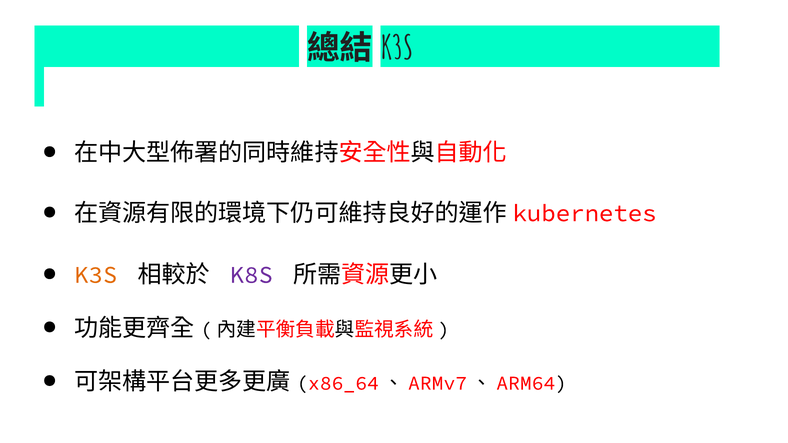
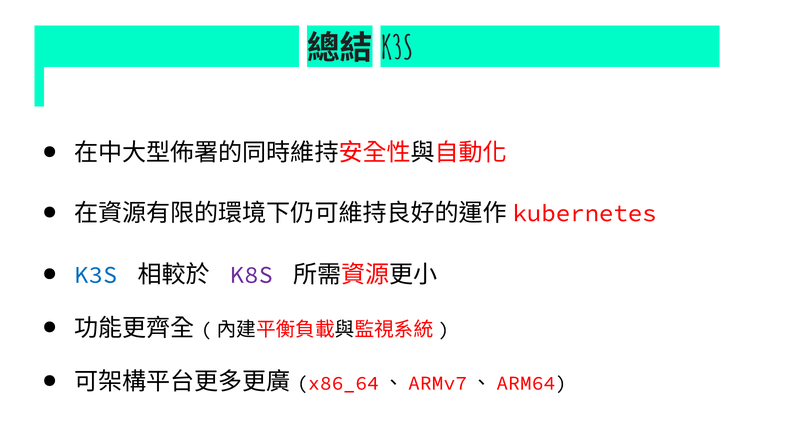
K3S colour: orange -> blue (96, 275)
